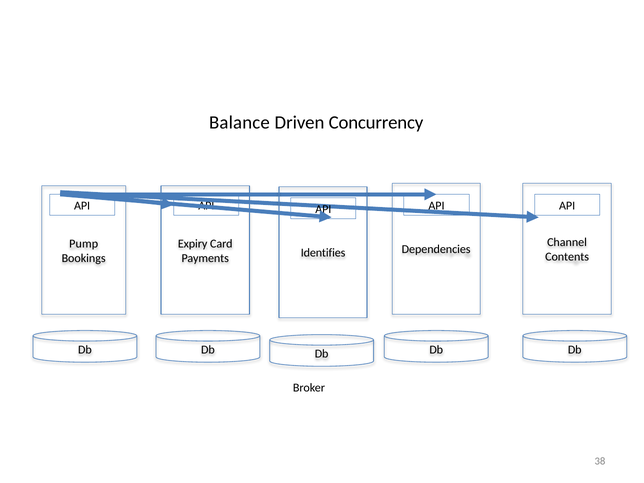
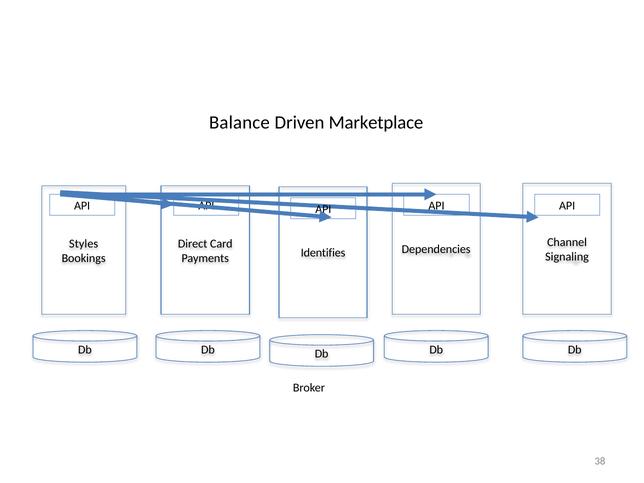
Concurrency: Concurrency -> Marketplace (376, 123)
Pump: Pump -> Styles (84, 244)
Expiry: Expiry -> Direct (193, 244)
Contents: Contents -> Signaling (567, 257)
